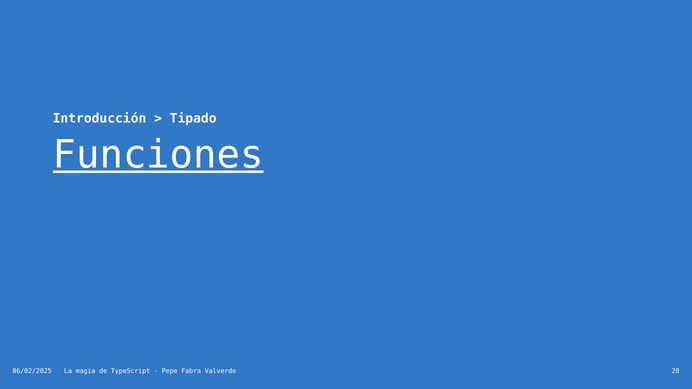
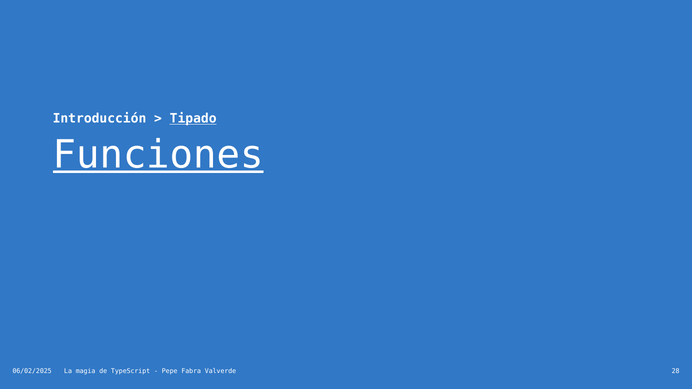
Tipado underline: none -> present (193, 119)
